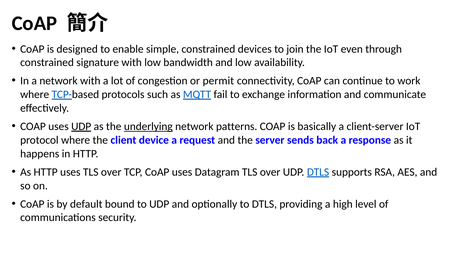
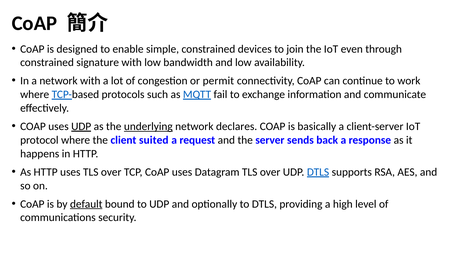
patterns: patterns -> declares (237, 126)
device: device -> suited (154, 140)
default underline: none -> present (86, 204)
